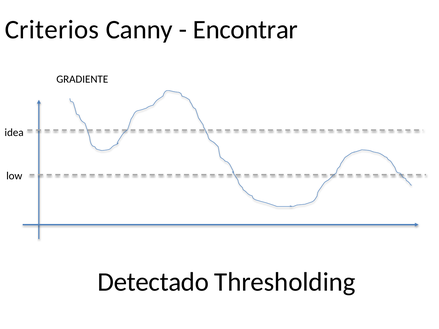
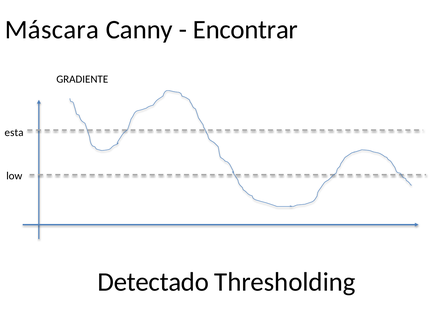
Criterios: Criterios -> Máscara (52, 30)
idea: idea -> esta (14, 133)
